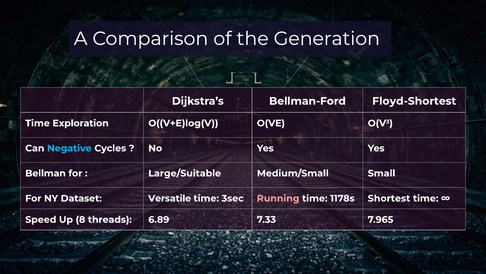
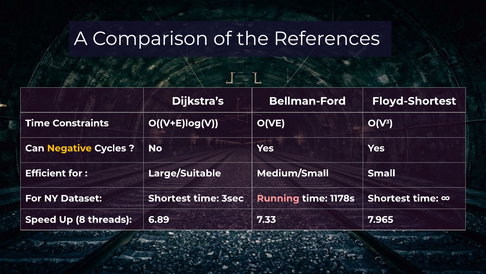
Generation: Generation -> References (327, 39)
Exploration: Exploration -> Constraints (81, 123)
Negative colour: light blue -> yellow (69, 148)
Bellman: Bellman -> Efficient (46, 173)
Dataset Versatile: Versatile -> Shortest (170, 198)
